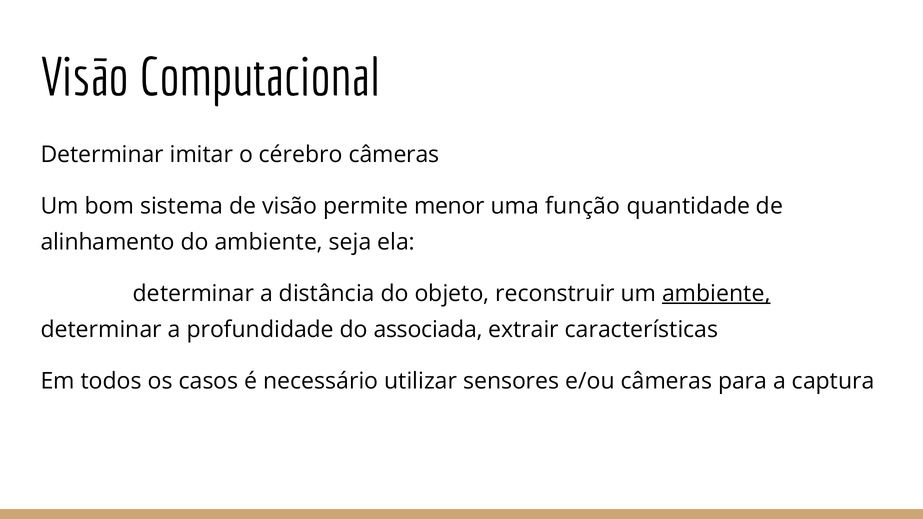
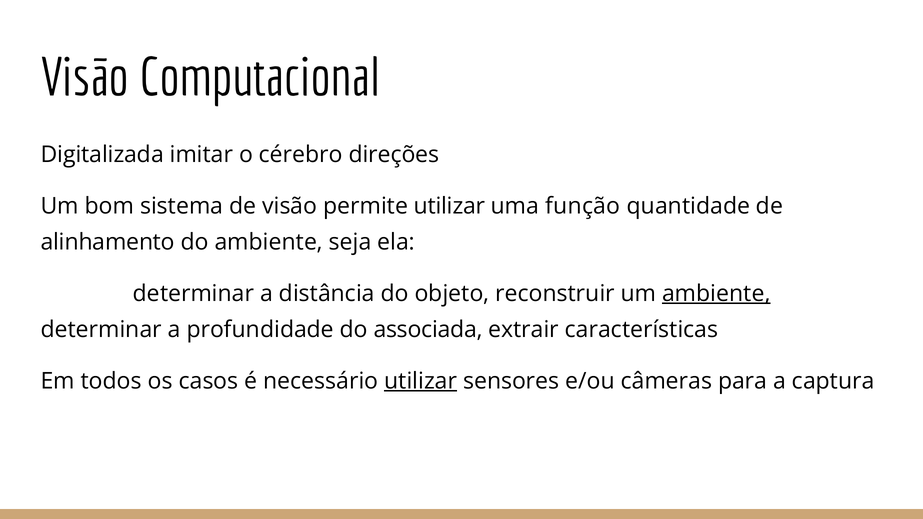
Determinar: Determinar -> Digitalizada (102, 155)
cérebro câmeras: câmeras -> direções (394, 155)
permite menor: menor -> utilizar (449, 206)
utilizar underline: none -> present (421, 381)
